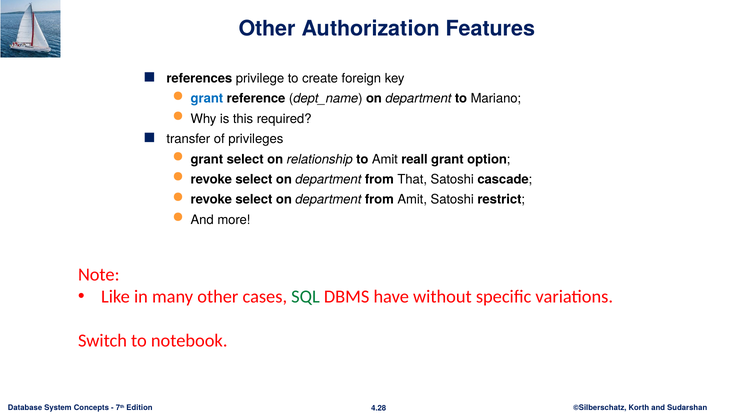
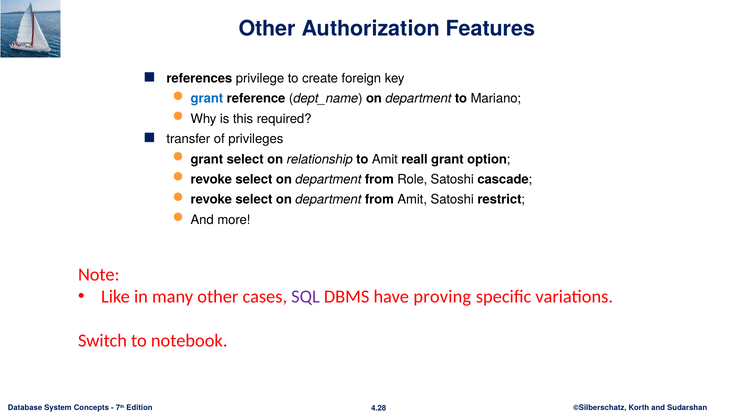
That: That -> Role (412, 179)
SQL colour: green -> purple (305, 297)
without: without -> proving (442, 297)
